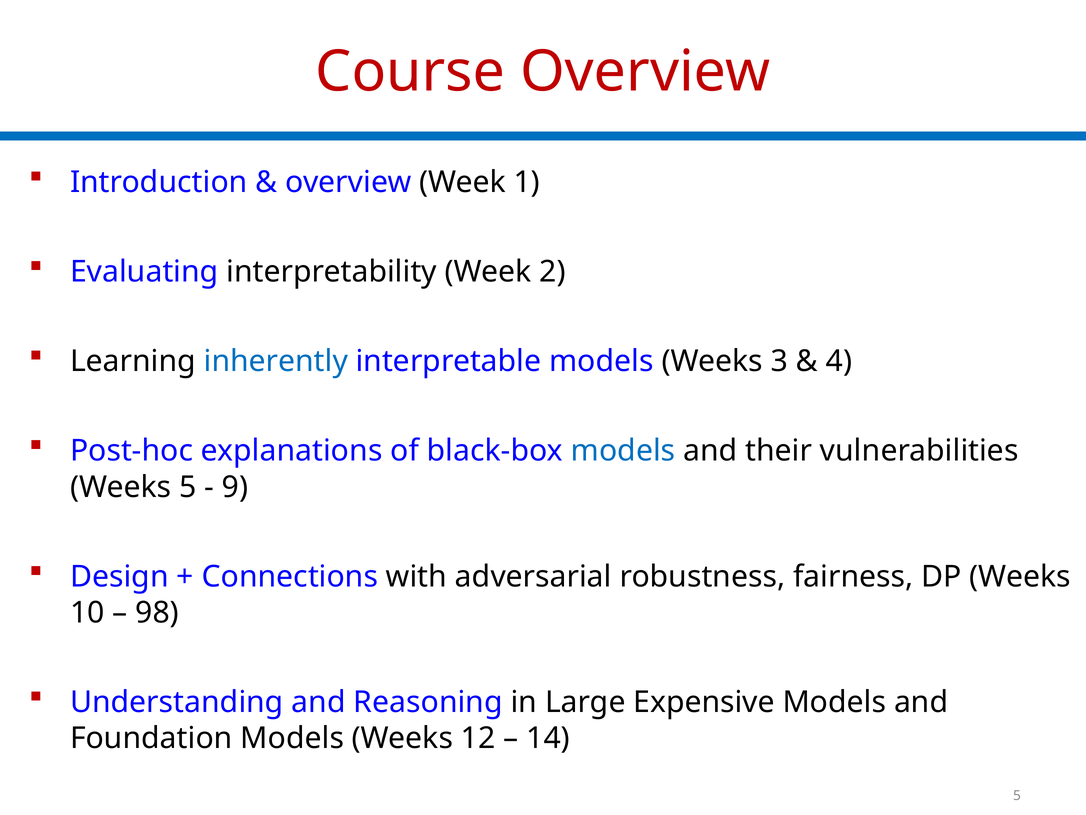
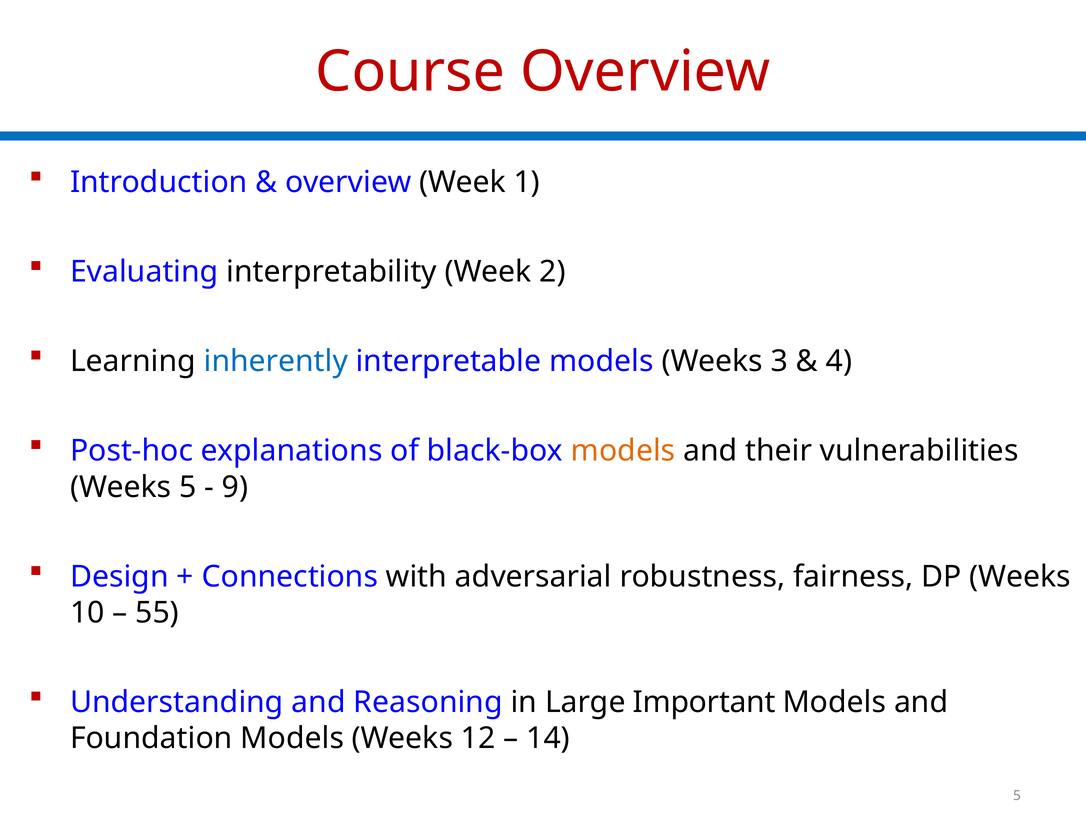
models colour: blue -> orange (623, 451)
98: 98 -> 55 (157, 612)
Expensive: Expensive -> Important (704, 702)
